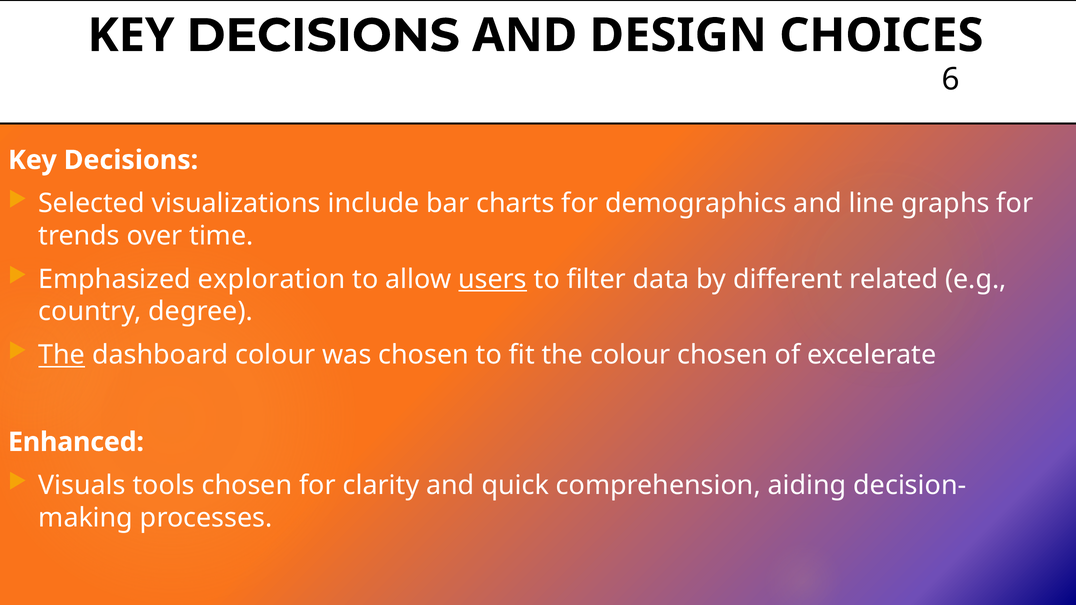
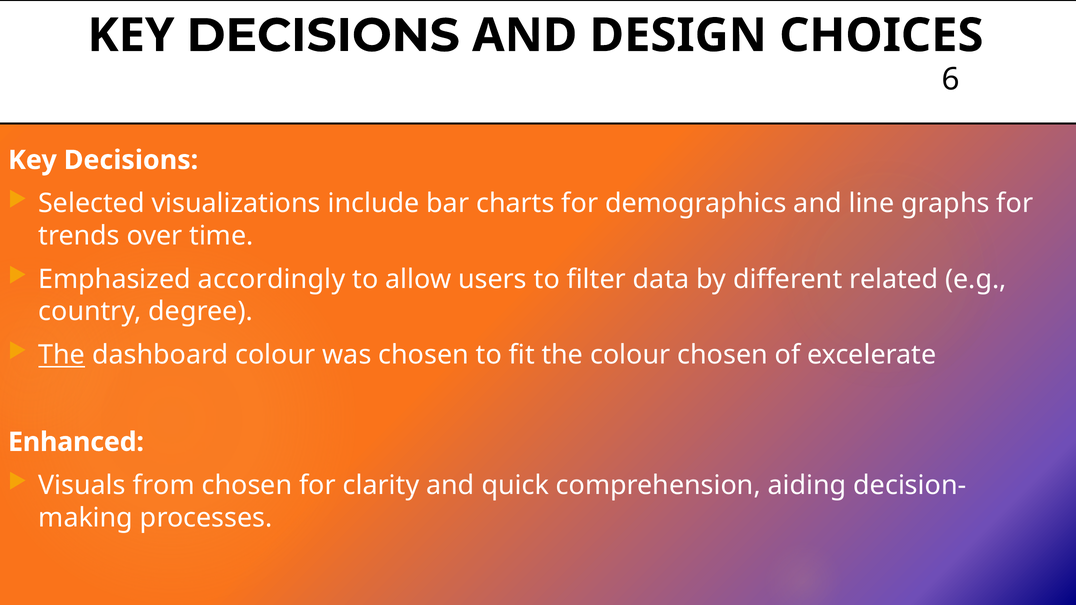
exploration: exploration -> accordingly (272, 279)
users underline: present -> none (493, 279)
tools: tools -> from (164, 486)
